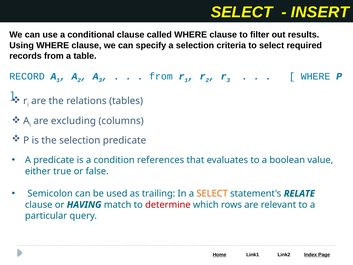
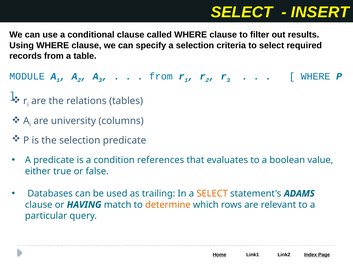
RECORD: RECORD -> MODULE (27, 76)
excluding: excluding -> university (73, 121)
Semicolon: Semicolon -> Databases (50, 193)
RELATE: RELATE -> ADAMS (299, 193)
determine colour: red -> orange (168, 205)
